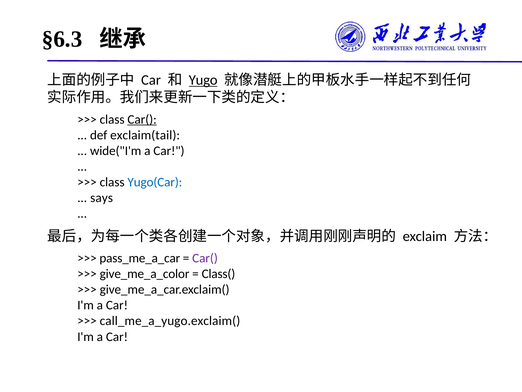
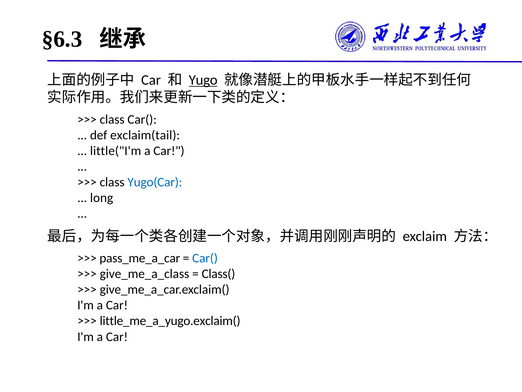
Car( underline: present -> none (142, 119)
wide("I'm: wide("I'm -> little("I'm (116, 151)
says: says -> long (102, 198)
Car( colour: purple -> blue (205, 258)
give_me_a_color: give_me_a_color -> give_me_a_class (144, 274)
call_me_a_yugo.exclaim(: call_me_a_yugo.exclaim( -> little_me_a_yugo.exclaim( (170, 321)
